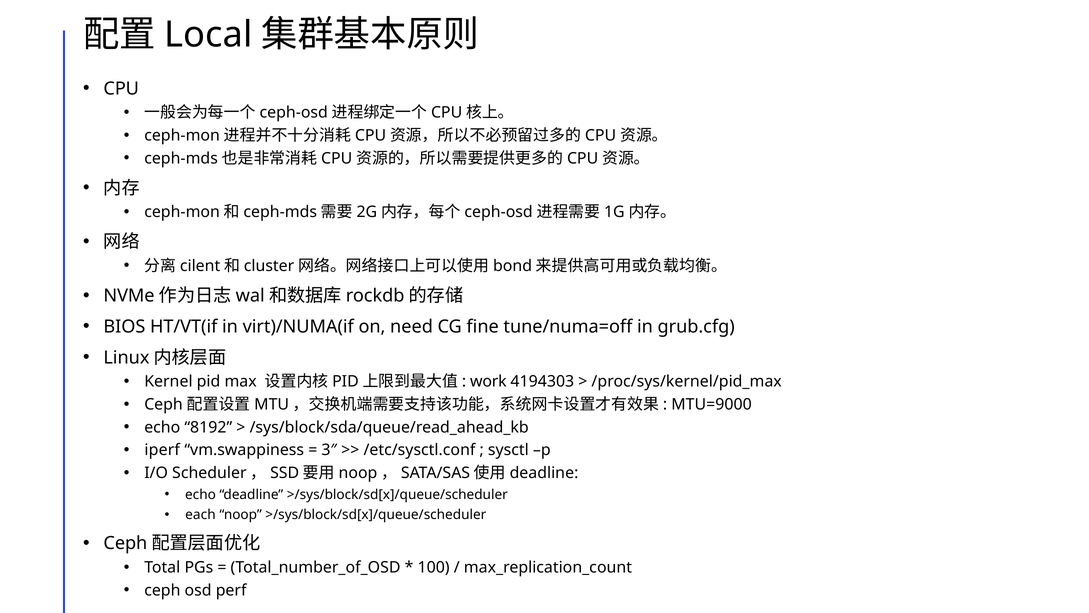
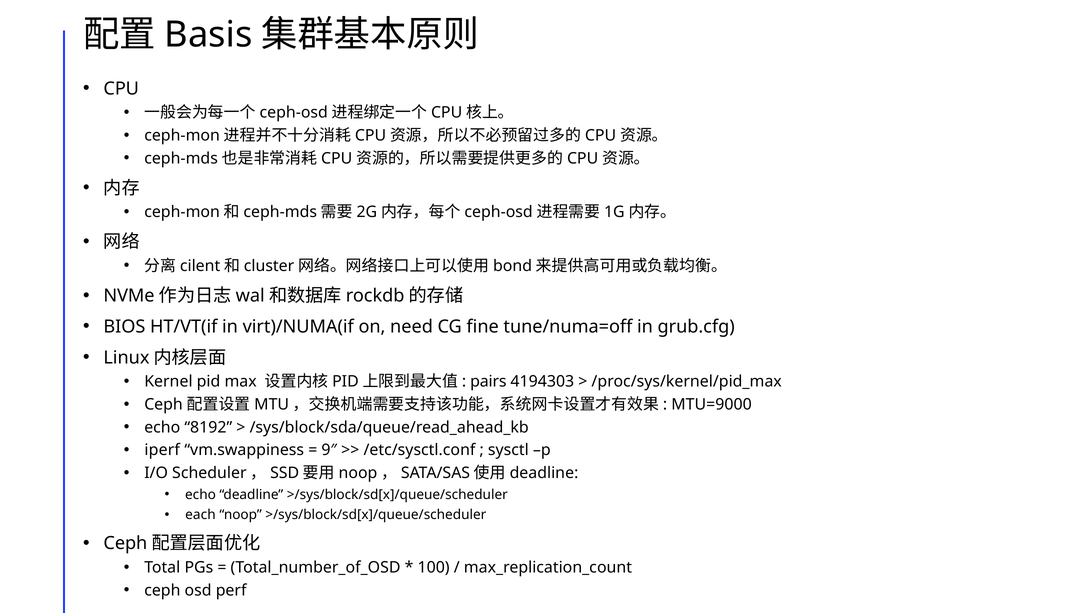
Local: Local -> Basis (209, 35)
work: work -> pairs (488, 381)
3″: 3″ -> 9″ (329, 450)
